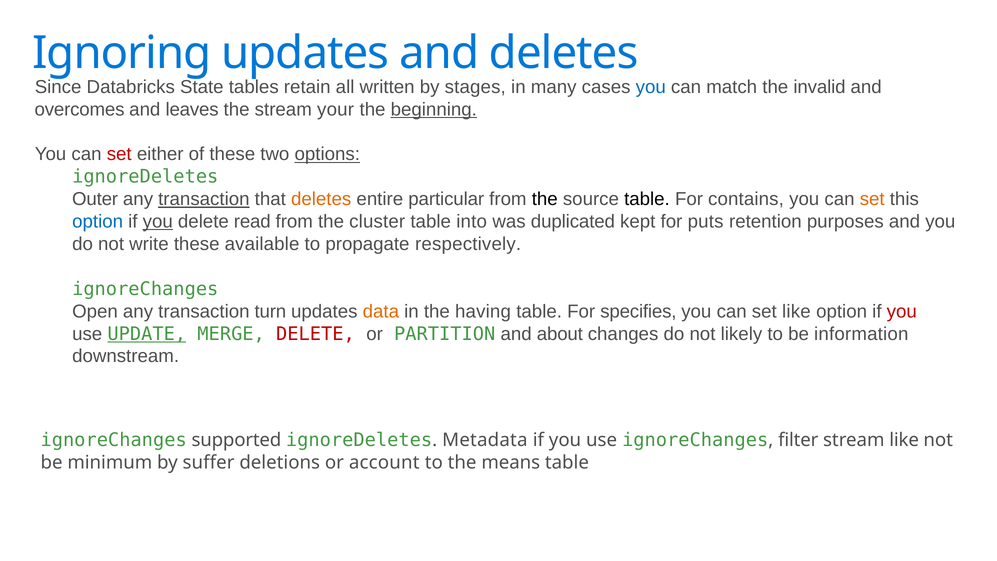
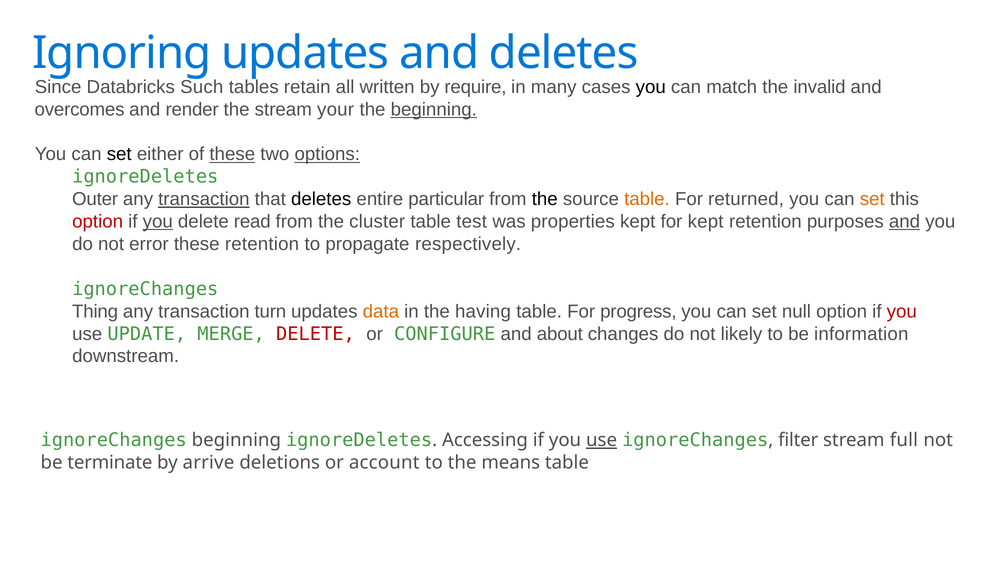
State: State -> Such (202, 87)
stages: stages -> require (475, 87)
you colour: blue -> black (651, 87)
leaves: leaves -> render (192, 109)
set colour: red -> black (119, 154)
these underline: none -> present (232, 154)
deletes colour: orange -> black (321, 199)
table colour: black -> orange (647, 199)
contains: contains -> returned (746, 199)
option colour: blue -> red (98, 222)
into: into -> test (472, 222)
duplicated: duplicated -> properties (573, 222)
for puts: puts -> kept (706, 222)
and underline: none -> present (905, 222)
write: write -> error (149, 244)
these available: available -> retention (262, 244)
Open: Open -> Thing (95, 311)
specifies: specifies -> progress (638, 311)
set like: like -> null (796, 311)
UPDATE underline: present -> none (147, 334)
PARTITION: PARTITION -> CONFIGURE (445, 334)
ignoreChanges supported: supported -> beginning (236, 440)
Metadata: Metadata -> Accessing (485, 440)
use underline: none -> present (602, 440)
stream like: like -> full (904, 440)
minimum: minimum -> terminate (110, 462)
suffer: suffer -> arrive (208, 462)
